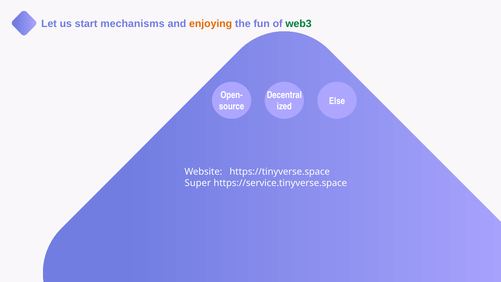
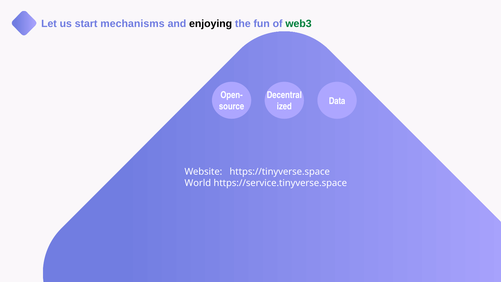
enjoying colour: orange -> black (211, 24)
Else: Else -> Data (337, 101)
Super: Super -> World (198, 183)
